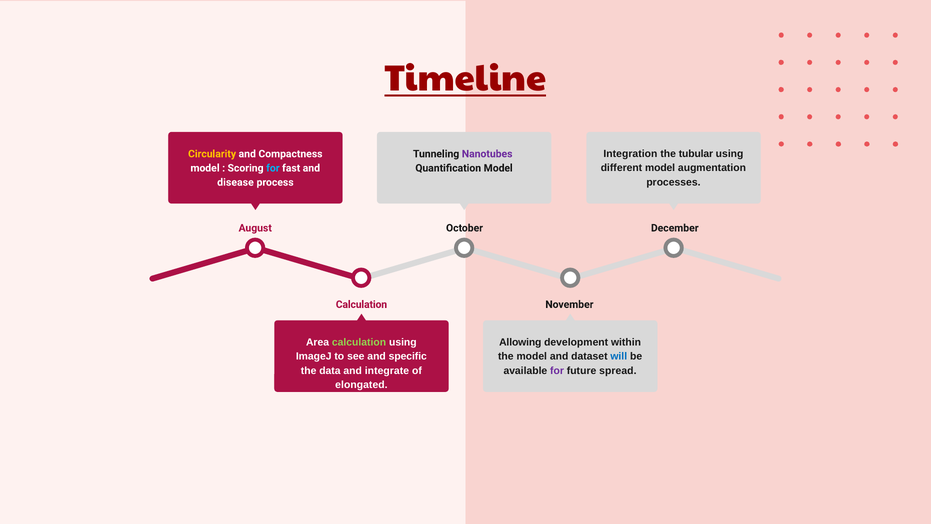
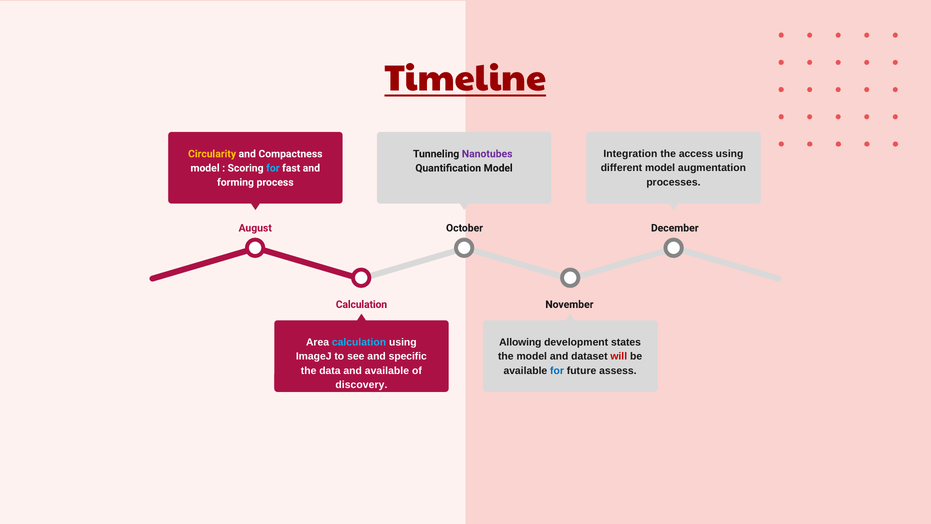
tubular: tubular -> access (696, 154)
disease: disease -> forming (235, 182)
calculation colour: light green -> light blue (359, 342)
within: within -> states (626, 342)
will colour: blue -> red (619, 356)
and integrate: integrate -> available (387, 370)
for colour: purple -> blue (557, 370)
spread: spread -> assess (618, 370)
elongated: elongated -> discovery (361, 385)
